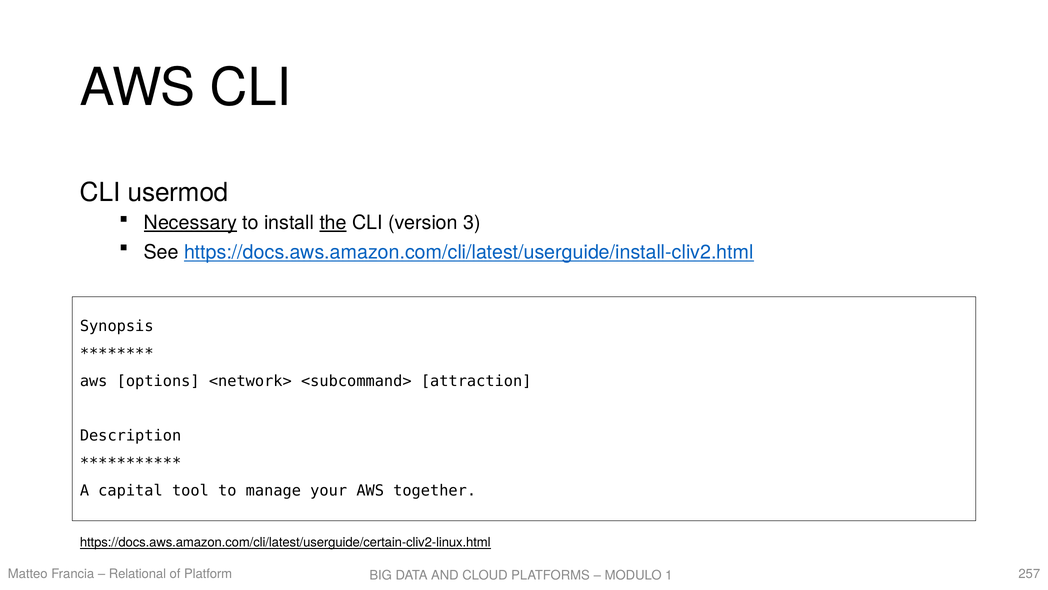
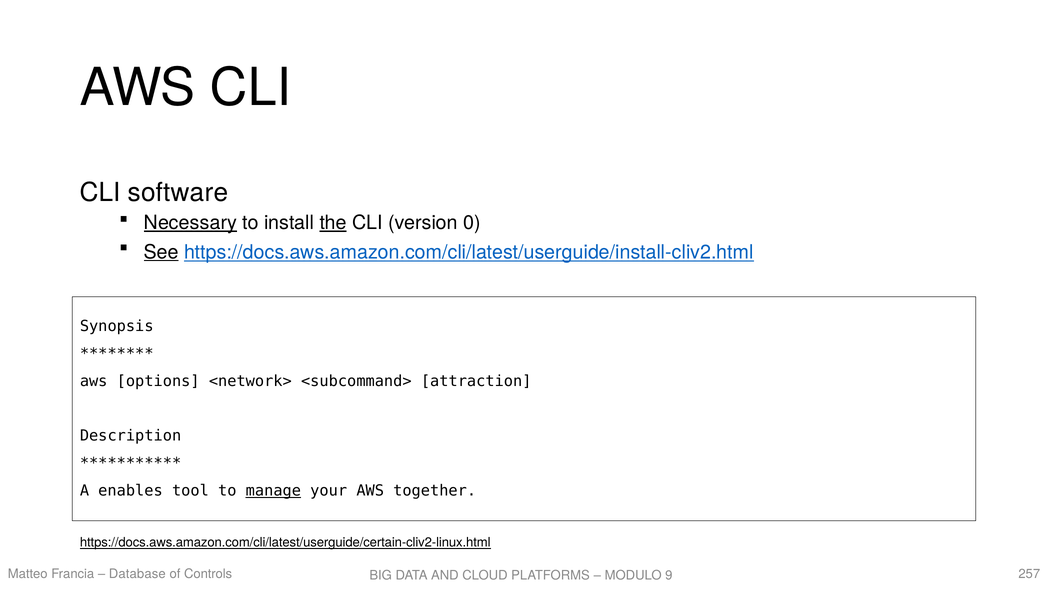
usermod: usermod -> software (178, 192)
3: 3 -> 0 (472, 223)
See underline: none -> present (161, 252)
capital: capital -> enables (130, 490)
manage underline: none -> present (273, 490)
Relational: Relational -> Database (137, 573)
Platform: Platform -> Controls (208, 573)
1: 1 -> 9 (669, 575)
